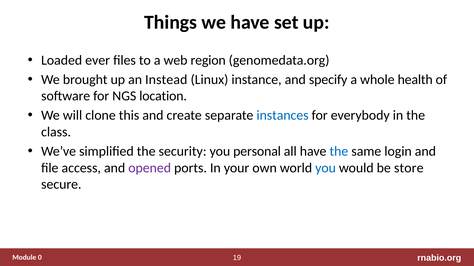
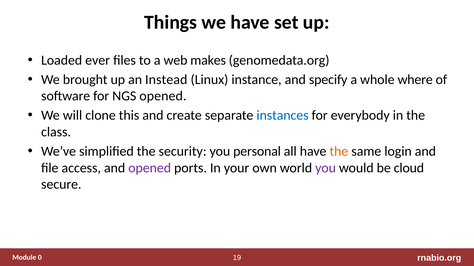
region: region -> makes (208, 60)
health: health -> where (415, 80)
NGS location: location -> opened (163, 96)
the colour: blue -> orange (339, 152)
you colour: blue -> purple (326, 168)
store: store -> cloud (409, 168)
